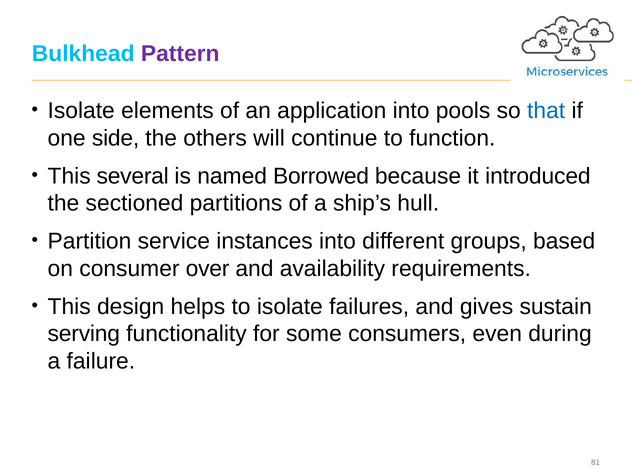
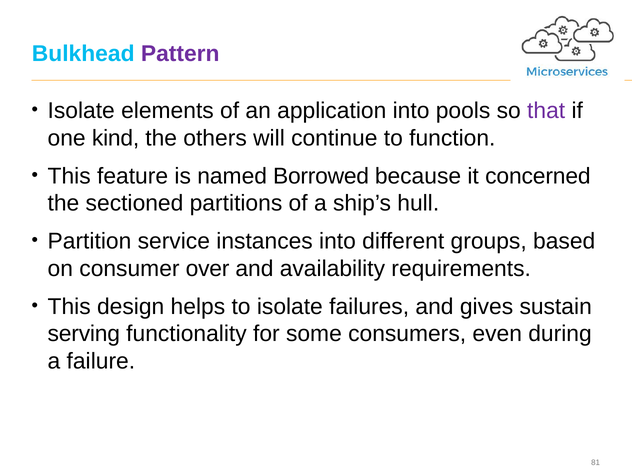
that colour: blue -> purple (546, 111)
side: side -> kind (116, 138)
several: several -> feature (133, 176)
introduced: introduced -> concerned (538, 176)
